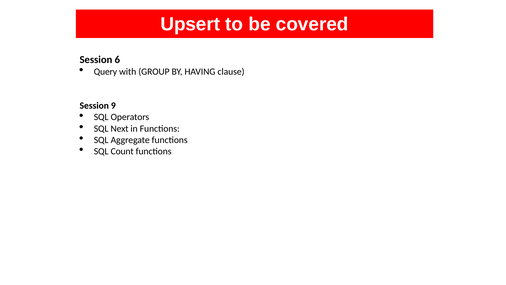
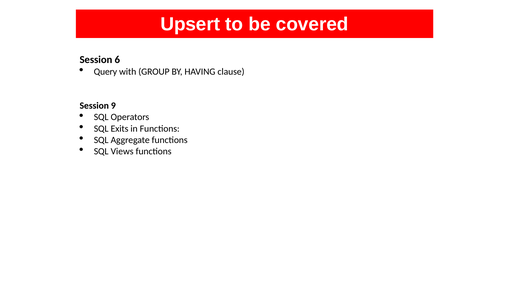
Next: Next -> Exits (120, 128)
Count: Count -> Views (122, 151)
